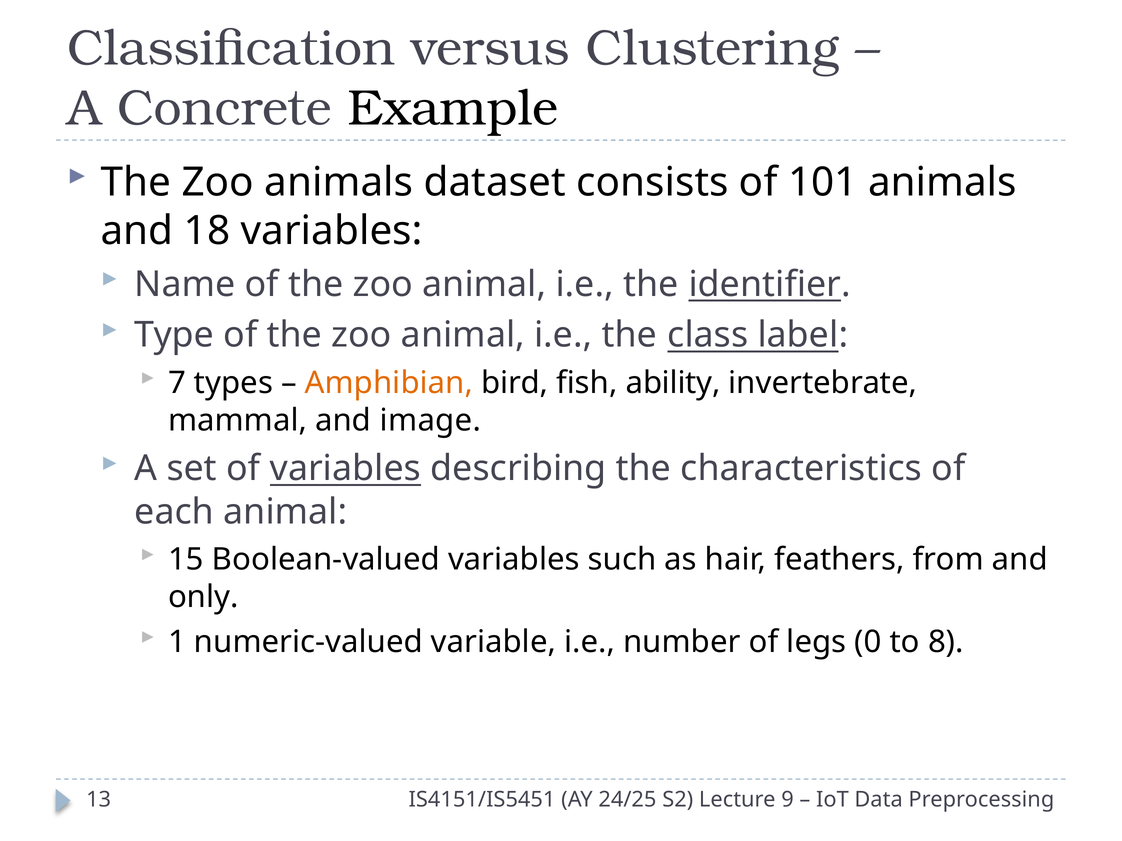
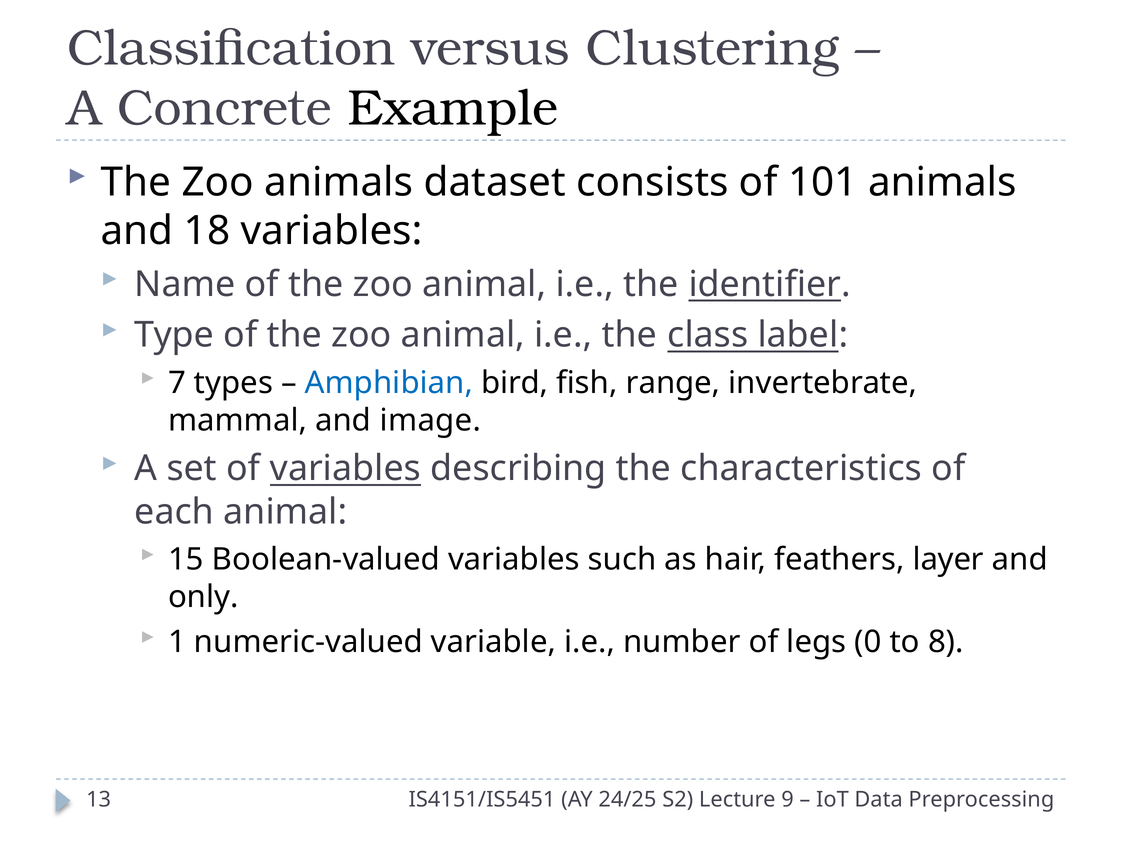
Amphibian colour: orange -> blue (389, 383)
ability: ability -> range (673, 383)
from: from -> layer (948, 560)
